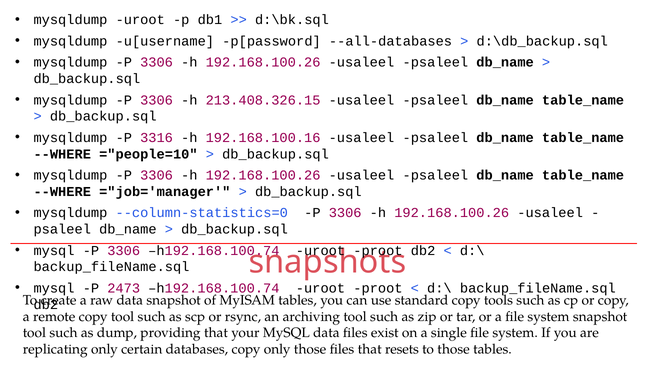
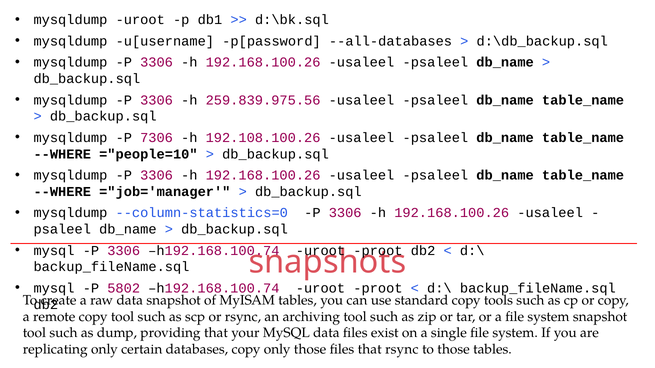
213.408.326.15: 213.408.326.15 -> 259.839.975.56 (263, 100)
3316: 3316 -> 7306 (157, 138)
192.168.100.16: 192.168.100.16 -> 192.108.100.26 (263, 138)
2473: 2473 -> 5802 (124, 289)
that resets: resets -> rsync (402, 350)
